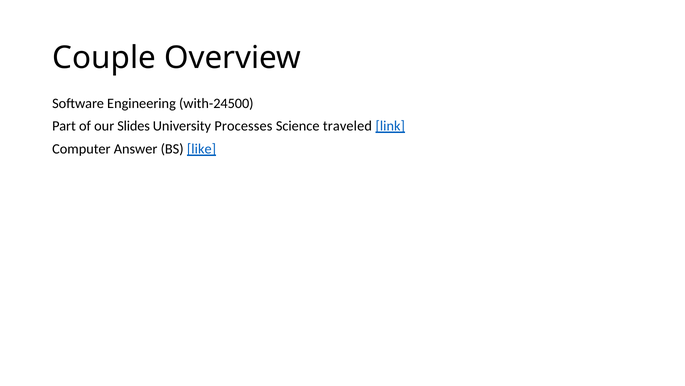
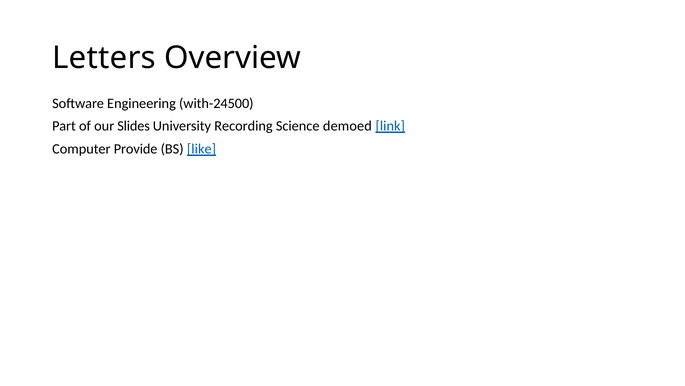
Couple: Couple -> Letters (104, 58)
Processes: Processes -> Recording (243, 126)
traveled: traveled -> demoed (347, 126)
Answer: Answer -> Provide (136, 149)
